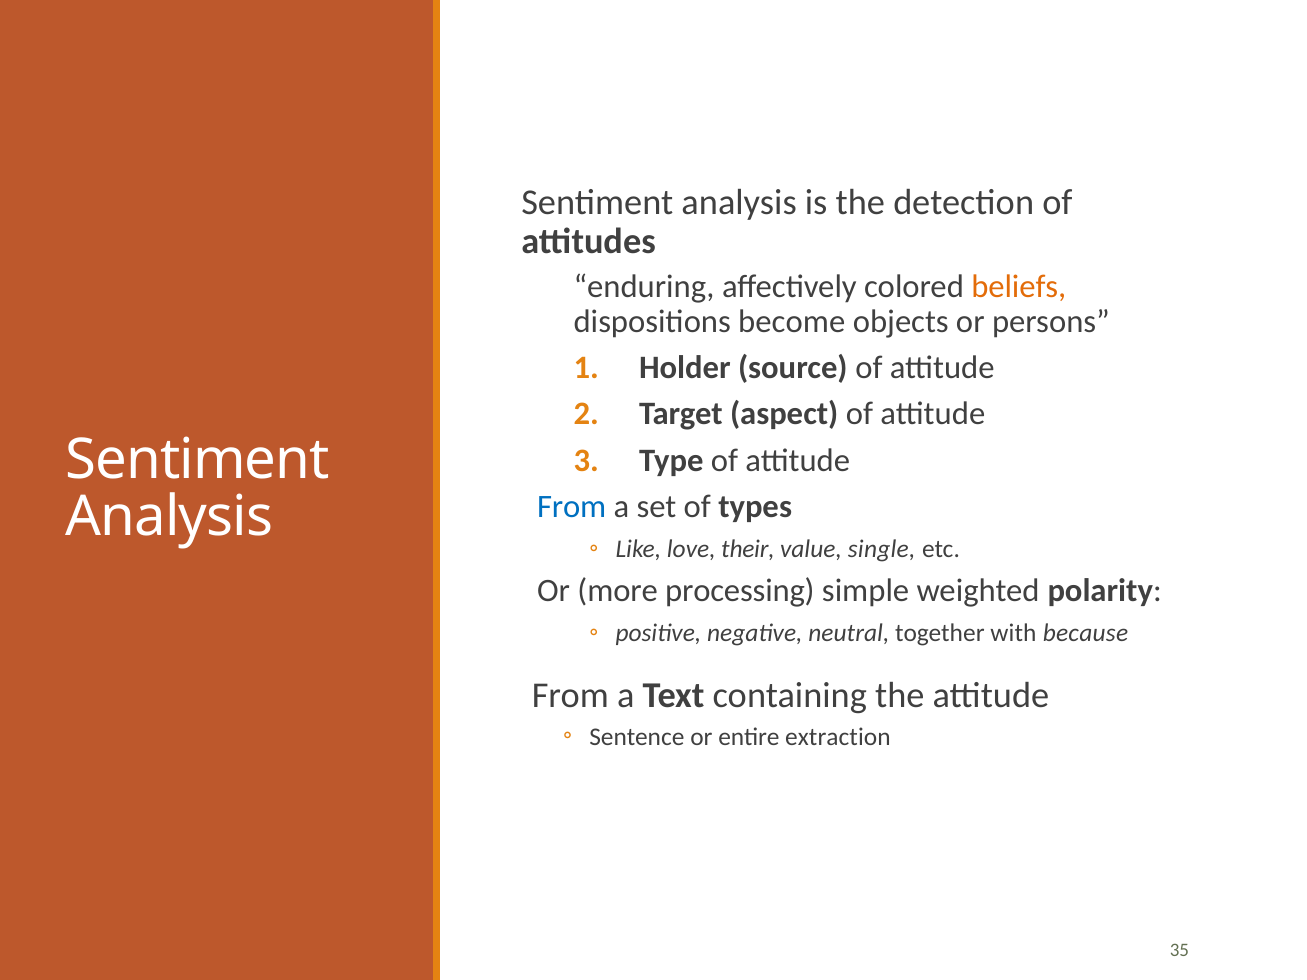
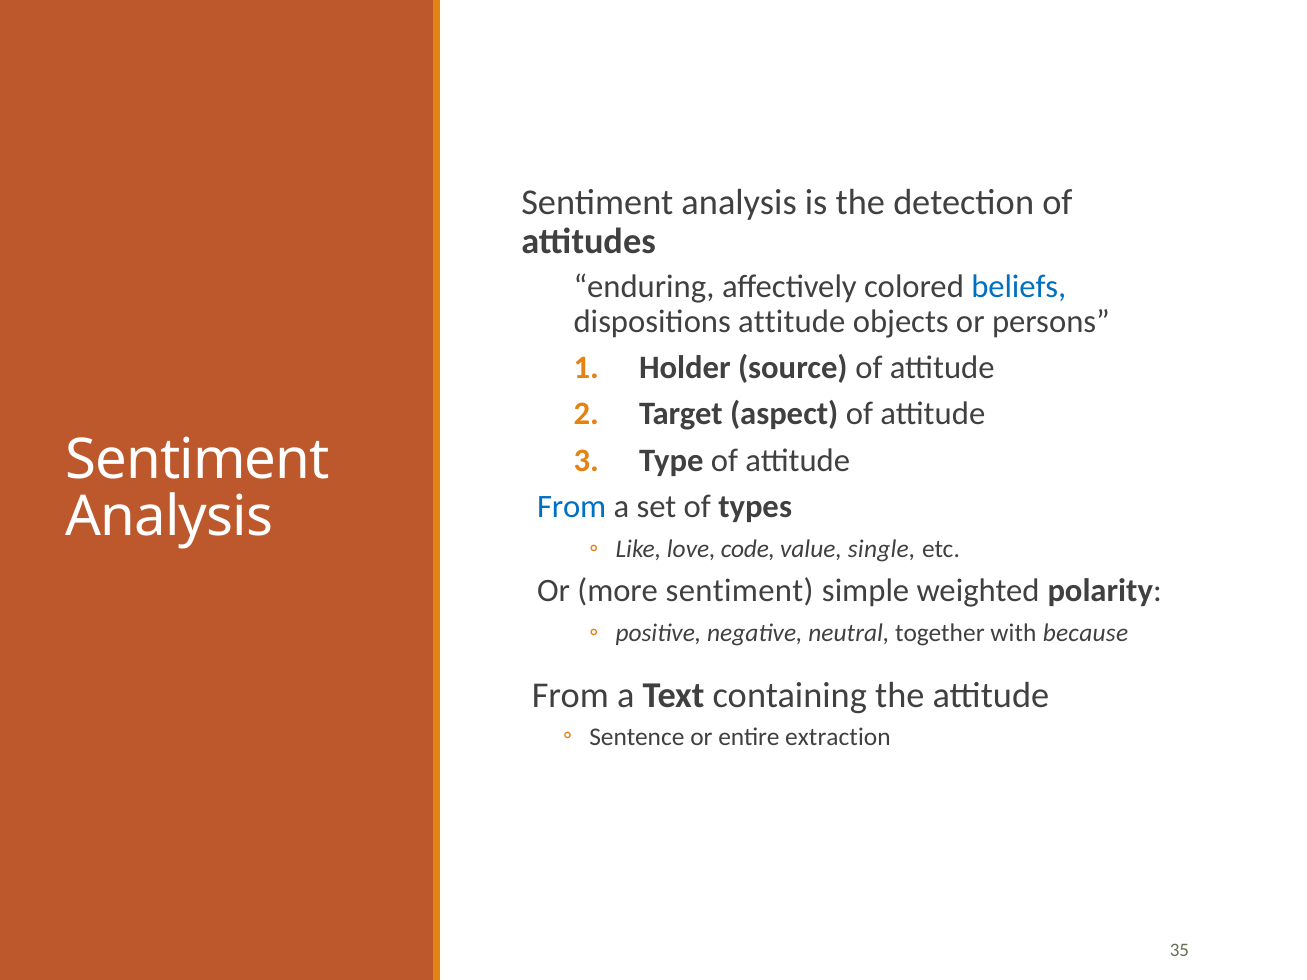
beliefs colour: orange -> blue (1019, 287)
dispositions become: become -> attitude (792, 322)
their: their -> code (748, 549)
more processing: processing -> sentiment (740, 591)
